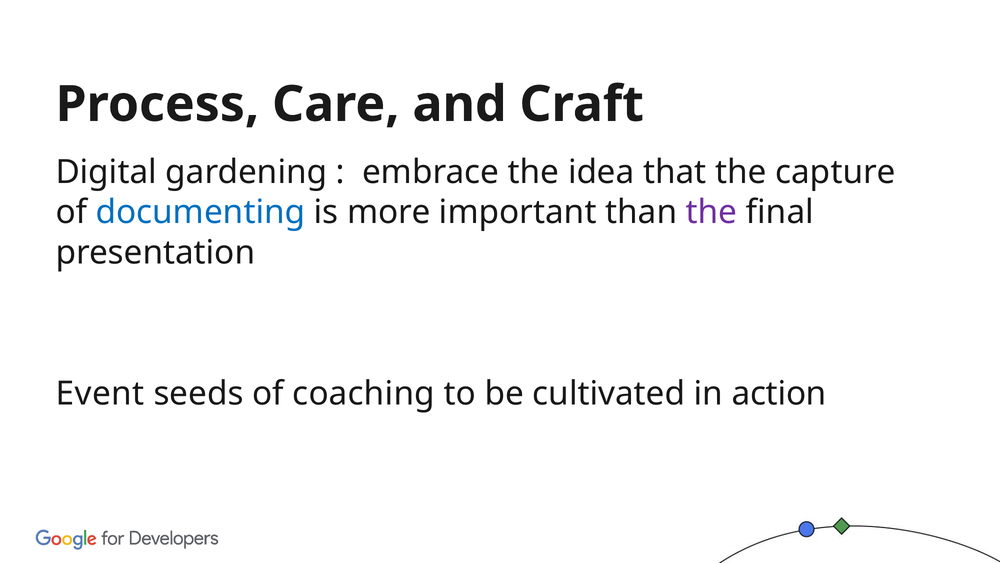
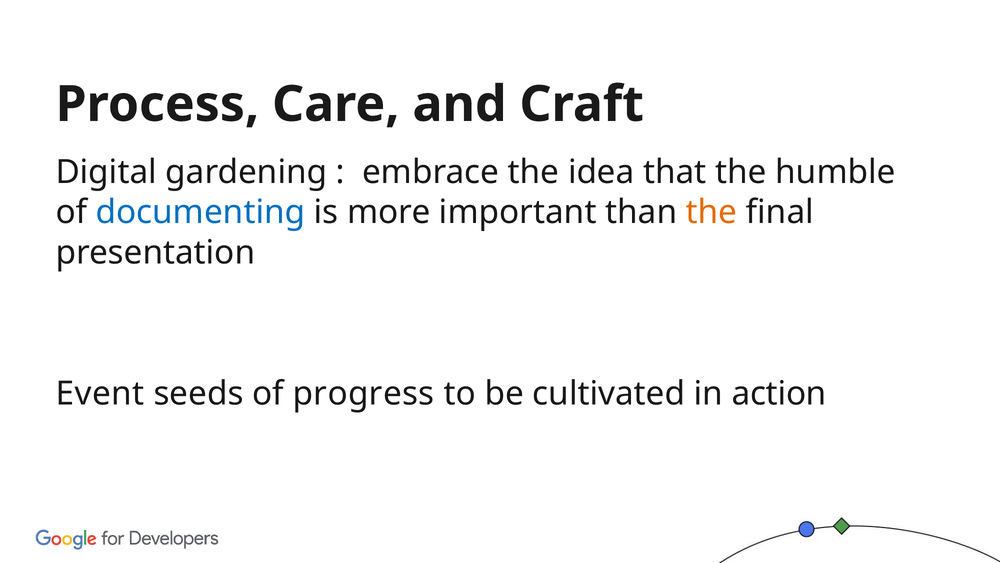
capture: capture -> humble (835, 172)
the colour: purple -> orange (711, 212)
coaching: coaching -> progress (364, 393)
